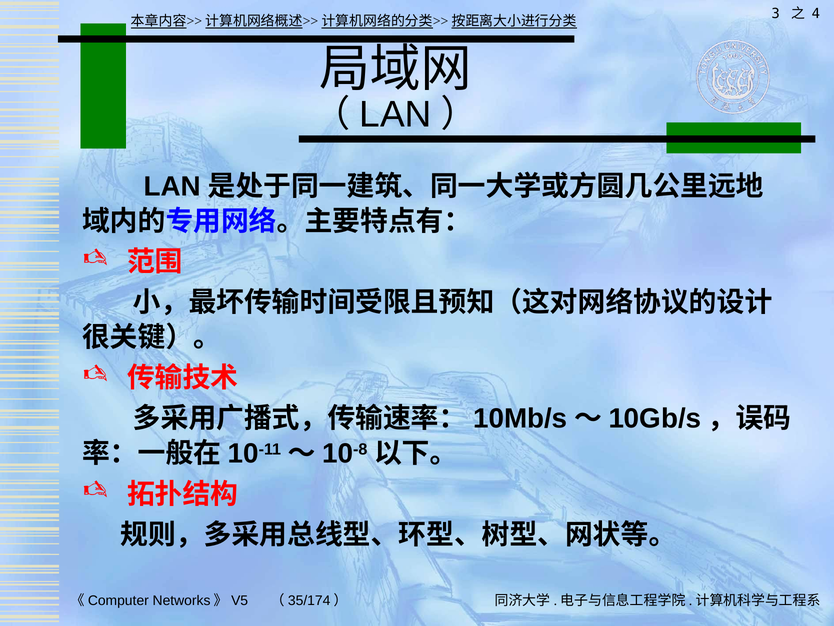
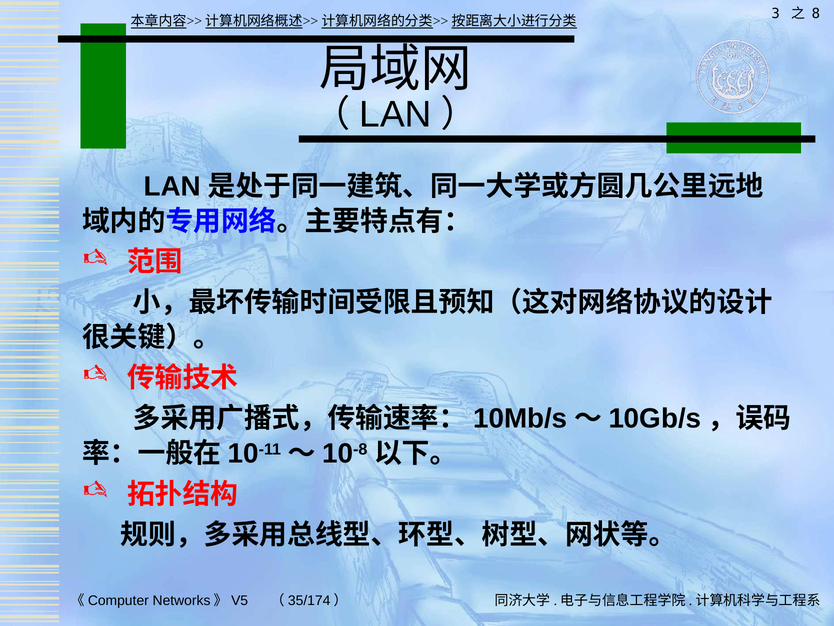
4: 4 -> 8 (816, 14)
